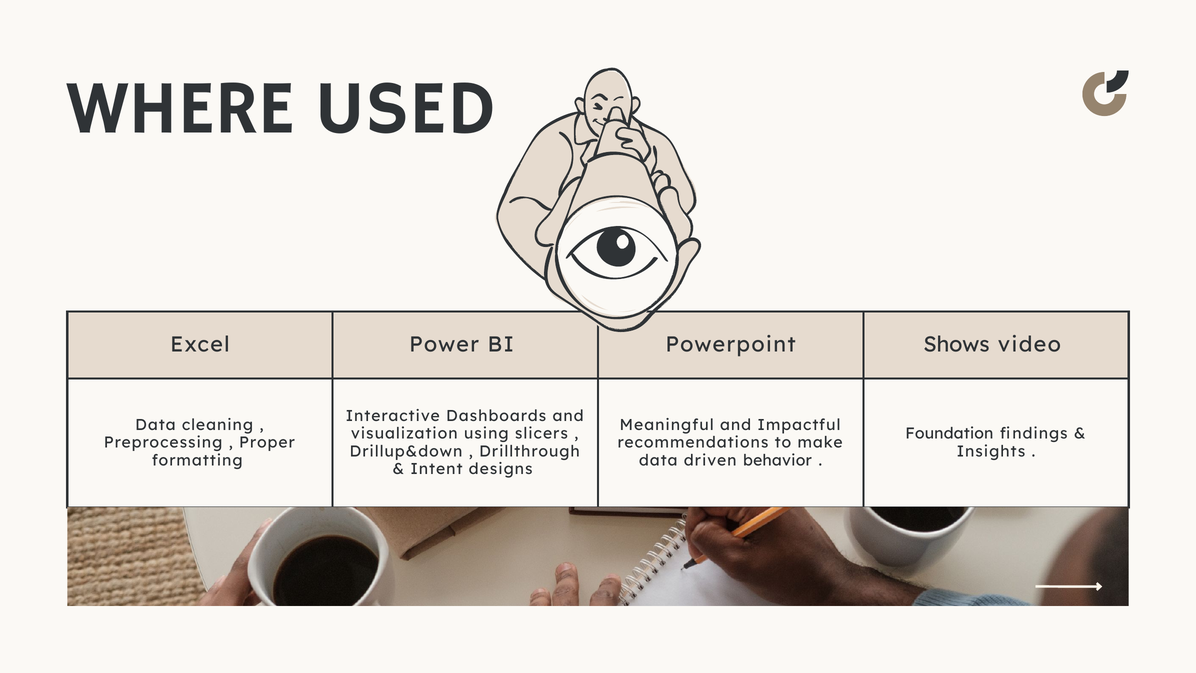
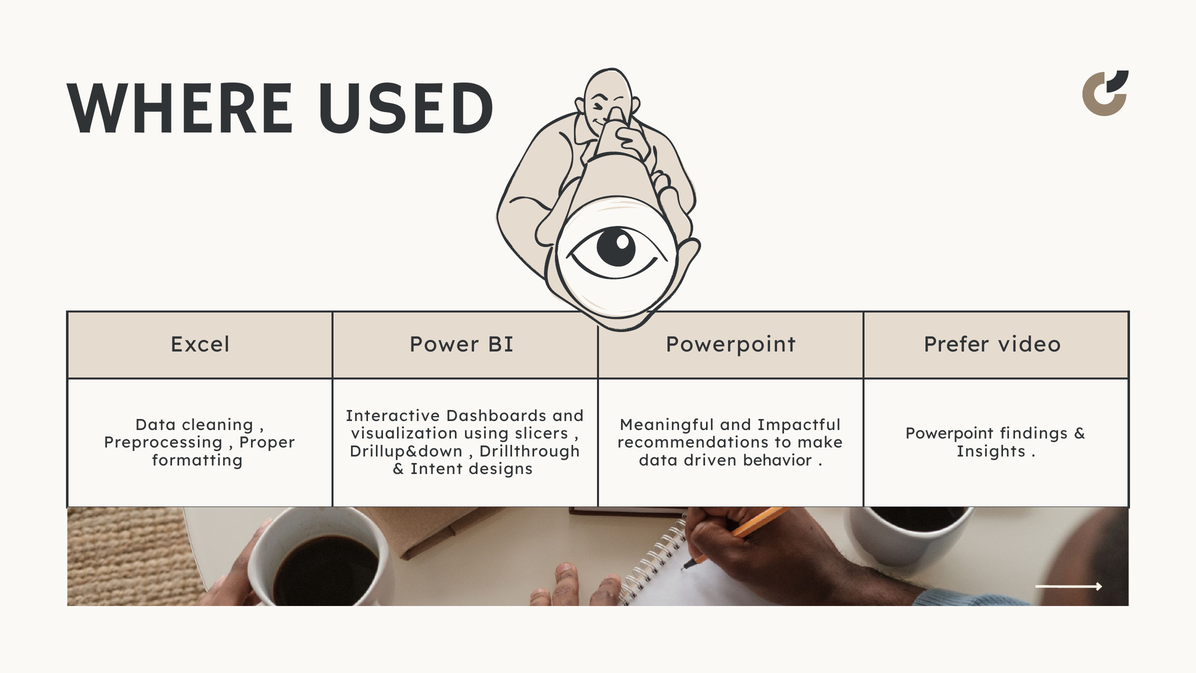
Shows: Shows -> Prefer (956, 345)
Foundation: Foundation -> Powerpoint (949, 434)
